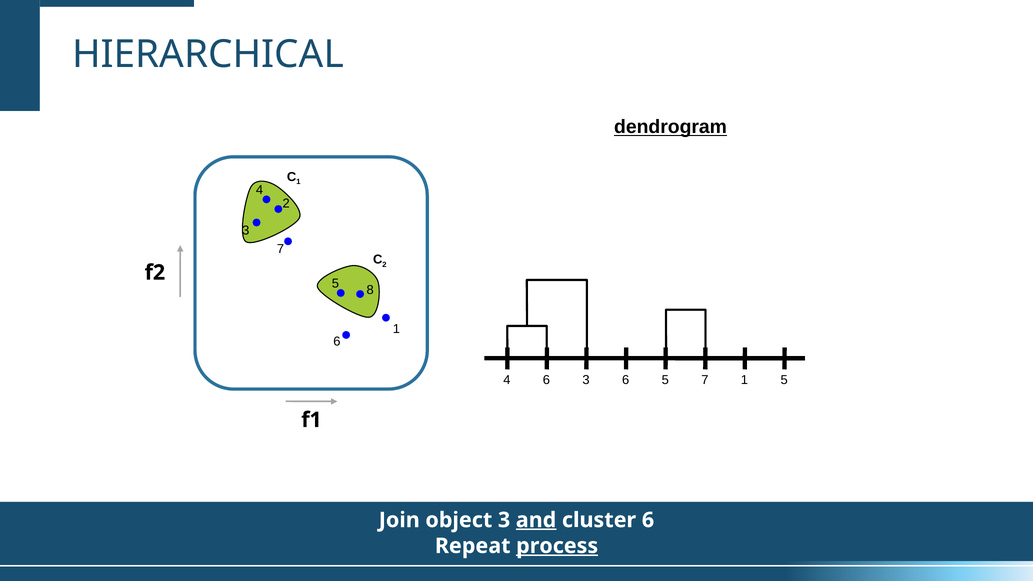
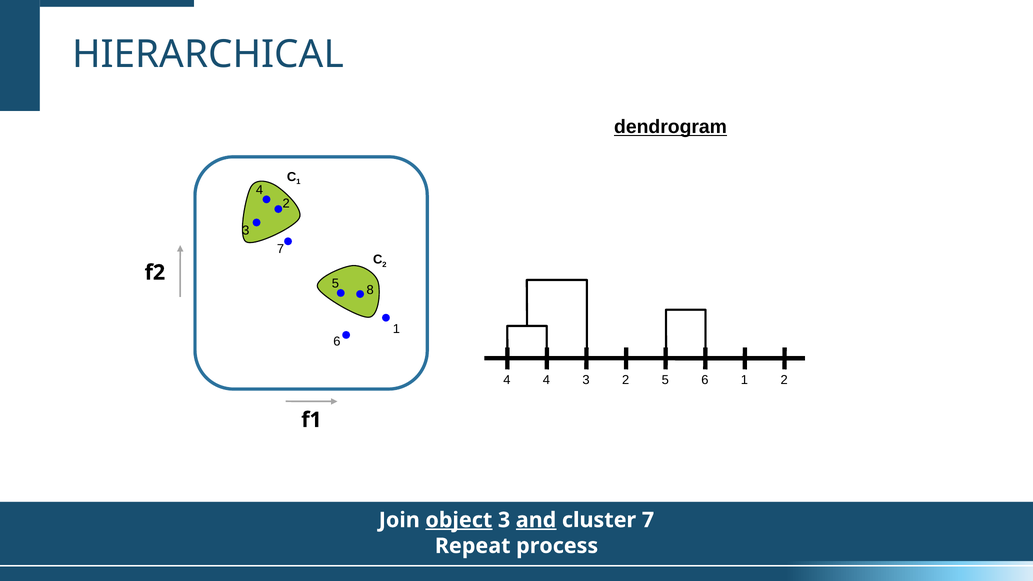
4 6: 6 -> 4 (546, 380)
3 6: 6 -> 2 (626, 380)
5 7: 7 -> 6 (705, 380)
1 5: 5 -> 2 (784, 380)
object underline: none -> present (459, 520)
cluster 6: 6 -> 7 (648, 520)
process underline: present -> none (557, 546)
